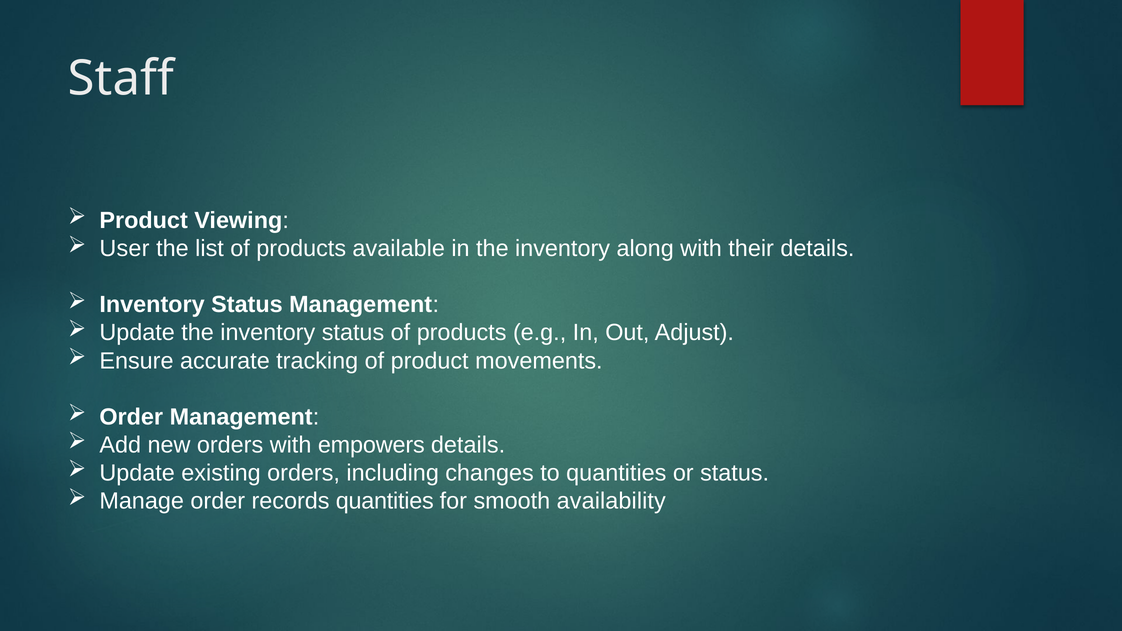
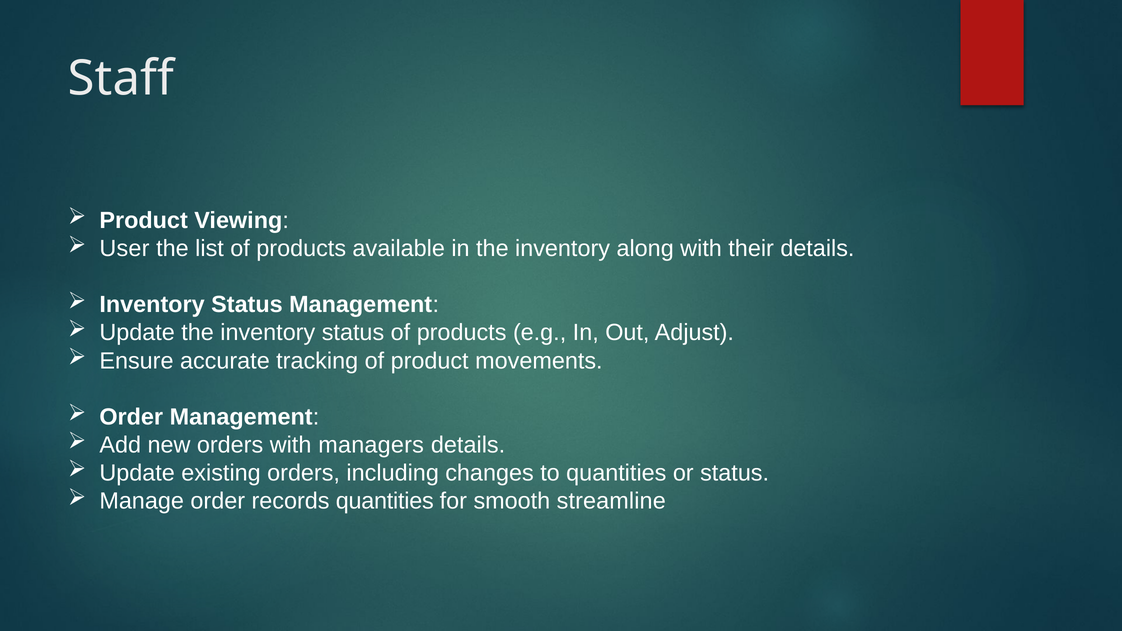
empowers: empowers -> managers (371, 445)
availability: availability -> streamline (611, 501)
